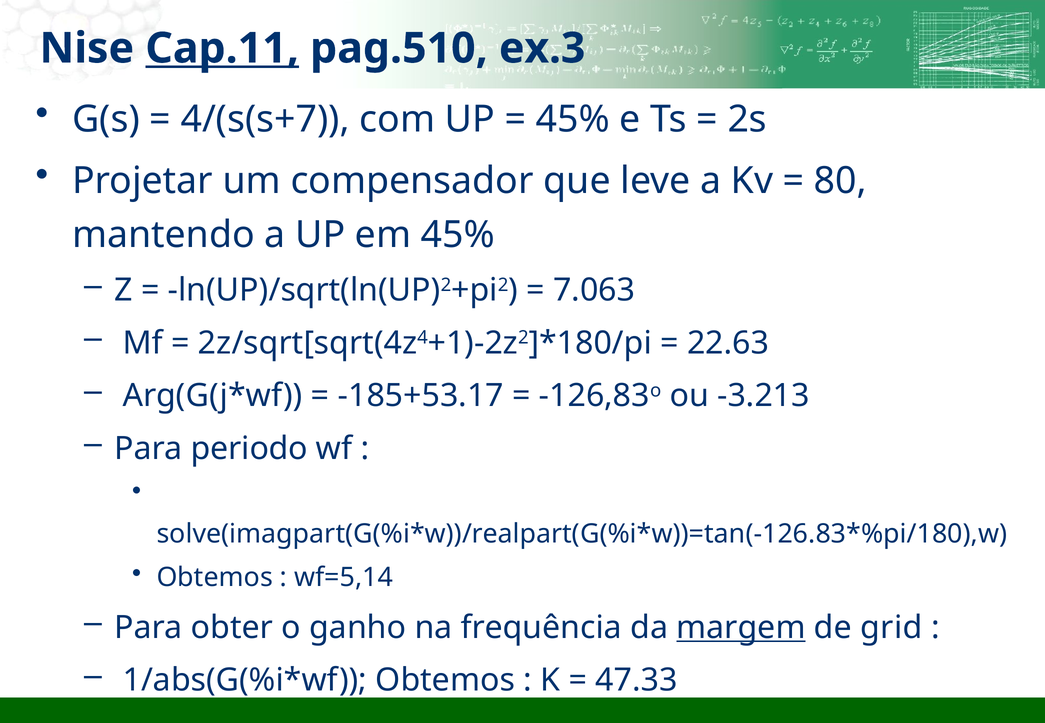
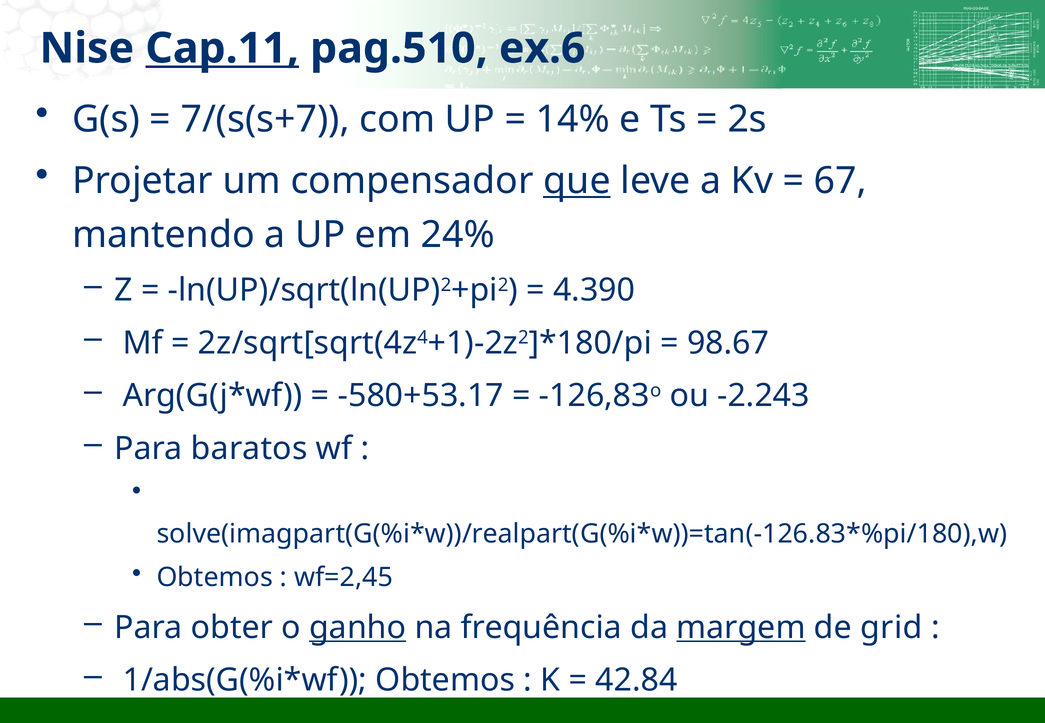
ex.3: ex.3 -> ex.6 (542, 48)
4/(s(s+7: 4/(s(s+7 -> 7/(s(s+7 (265, 119)
45%: 45% -> 14% (573, 119)
que underline: none -> present (577, 181)
80: 80 -> 67 (840, 181)
em 45%: 45% -> 24% (458, 235)
7.063: 7.063 -> 4.390 (594, 291)
22.63: 22.63 -> 98.67 (728, 343)
-185+53.17: -185+53.17 -> -580+53.17 (421, 396)
-3.213: -3.213 -> -2.243 (763, 396)
periodo: periodo -> baratos (249, 449)
wf=5,14: wf=5,14 -> wf=2,45 (344, 578)
ganho underline: none -> present (358, 628)
47.33: 47.33 -> 42.84 (636, 681)
